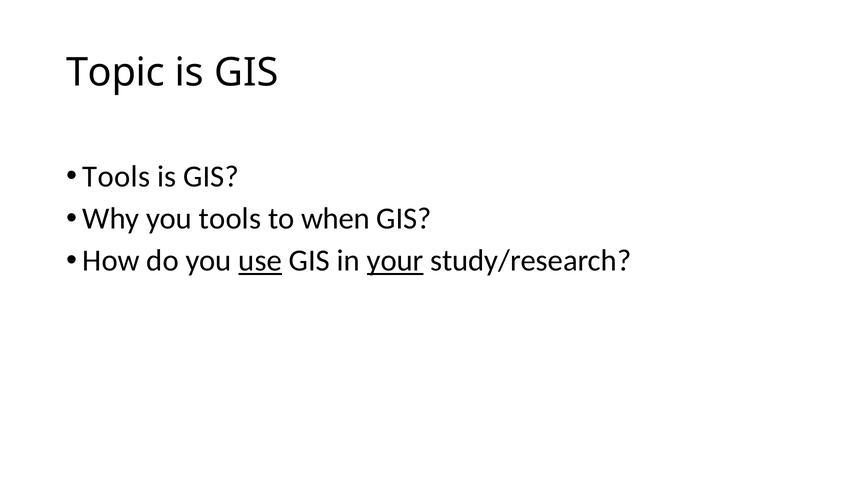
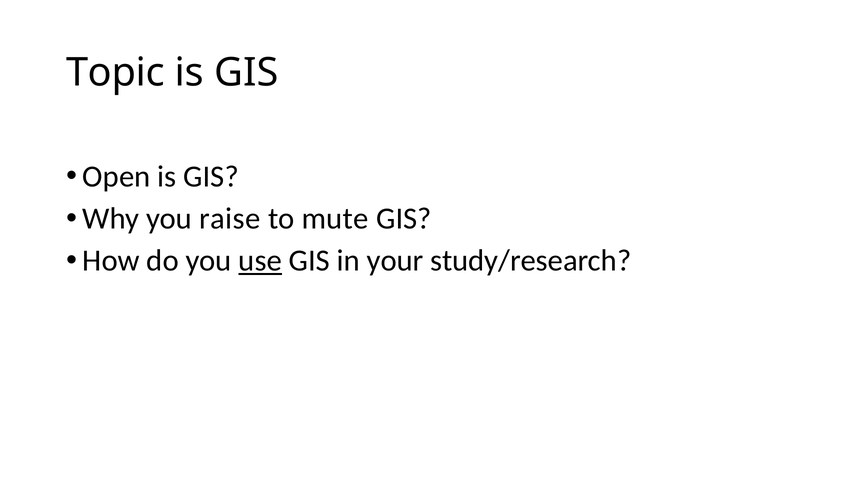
Tools: Tools -> Open (116, 177)
you tools: tools -> raise (230, 219)
when: when -> mute (335, 219)
your underline: present -> none (395, 261)
